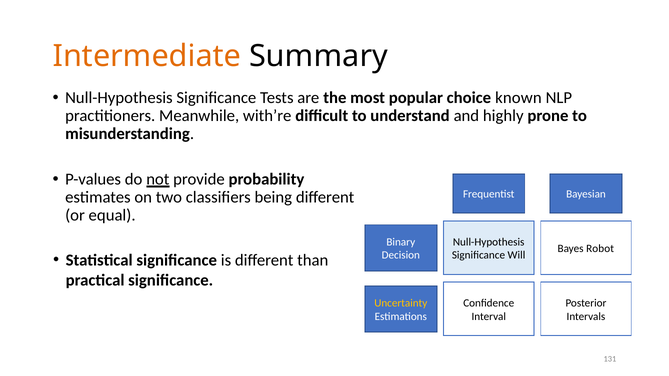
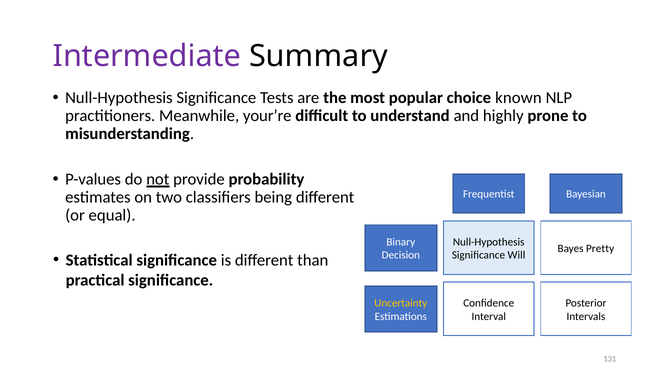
Intermediate colour: orange -> purple (147, 56)
with’re: with’re -> your’re (267, 116)
Robot: Robot -> Pretty (600, 249)
